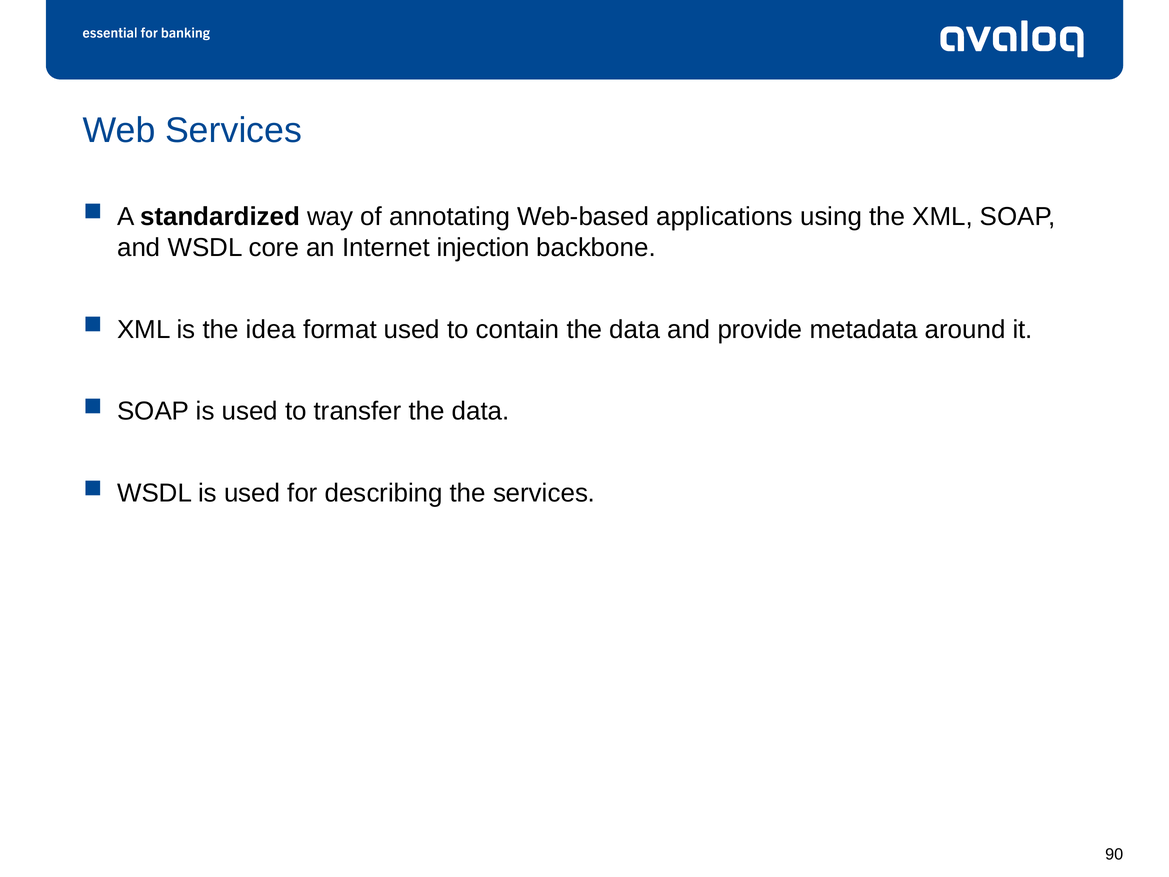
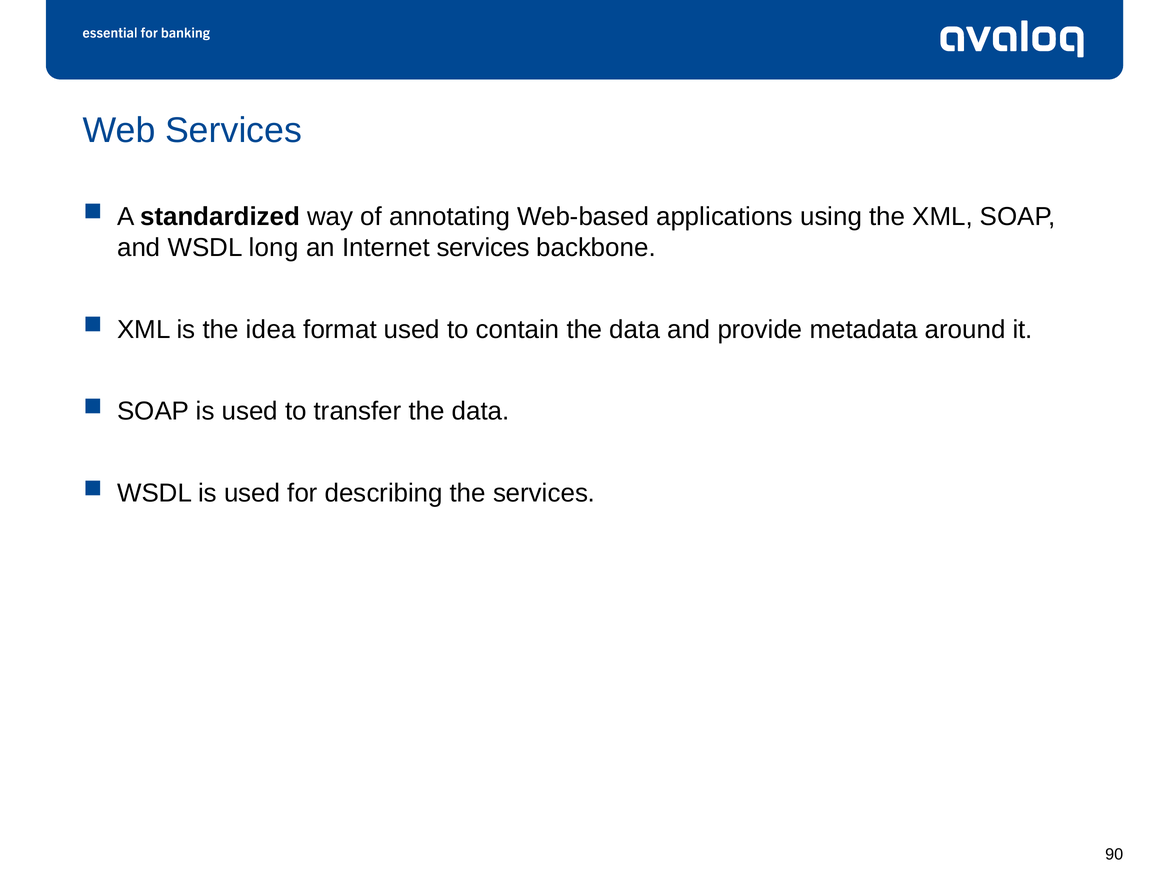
core: core -> long (274, 248)
Internet injection: injection -> services (483, 248)
